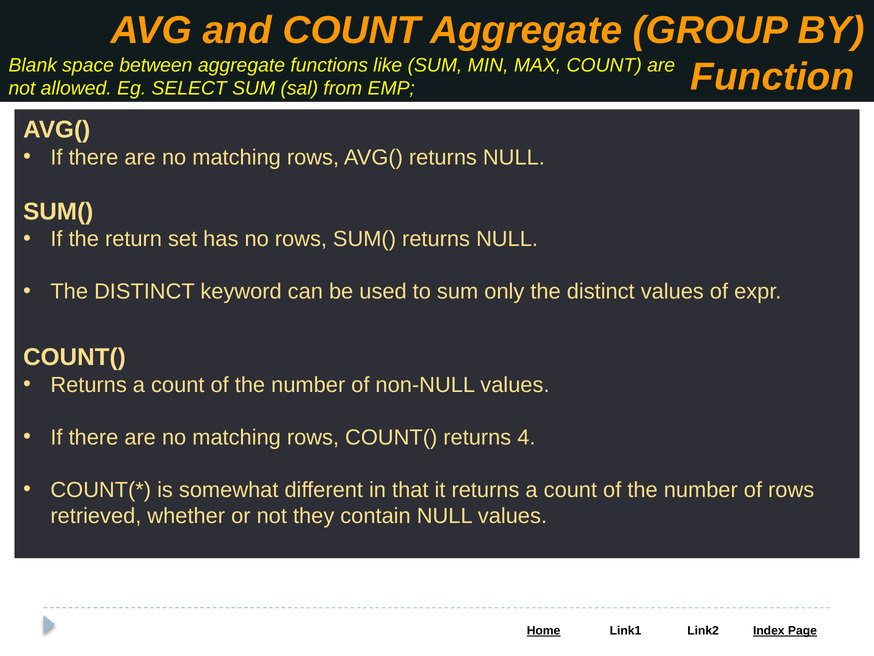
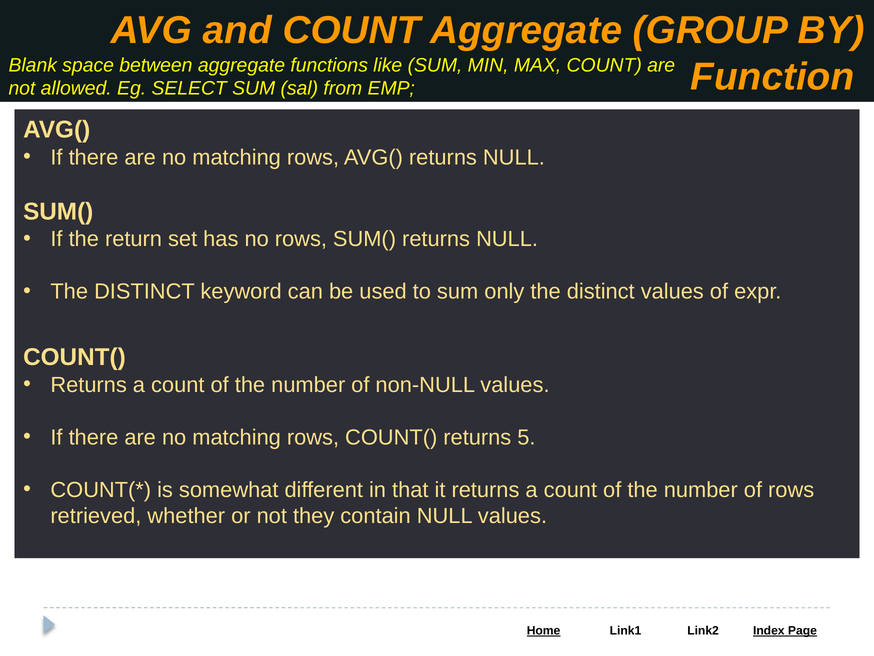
4: 4 -> 5 (526, 437)
